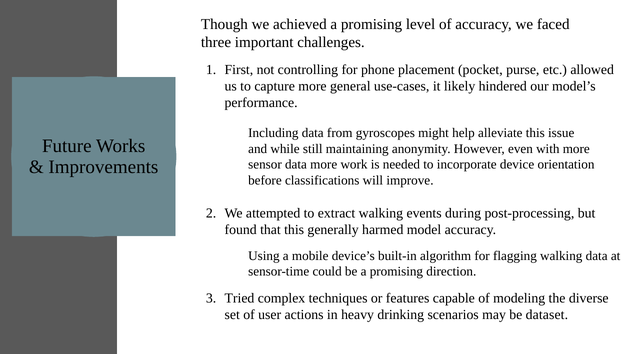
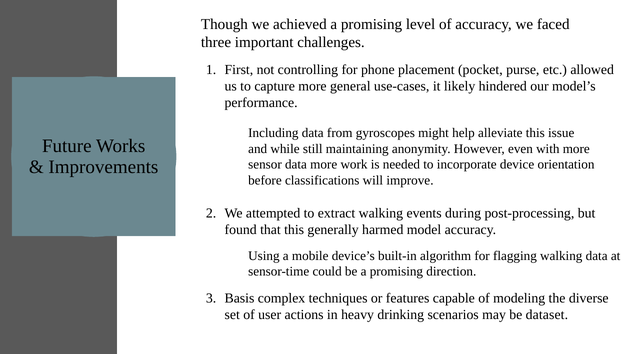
Tried: Tried -> Basis (239, 298)
